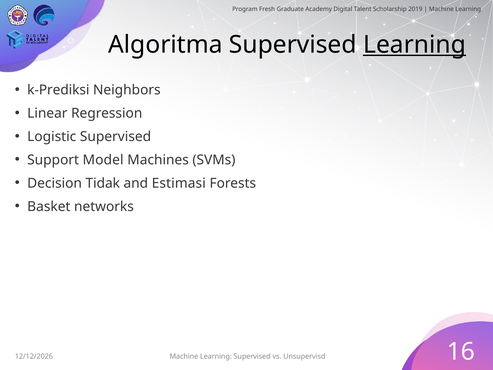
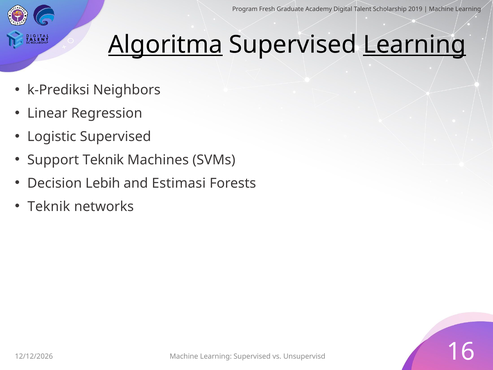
Algoritma underline: none -> present (165, 45)
Support Model: Model -> Teknik (103, 160)
Tidak: Tidak -> Lebih (103, 183)
Basket: Basket -> Teknik (49, 206)
